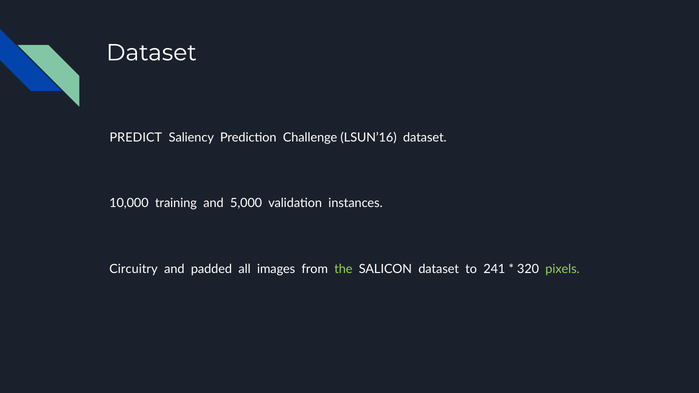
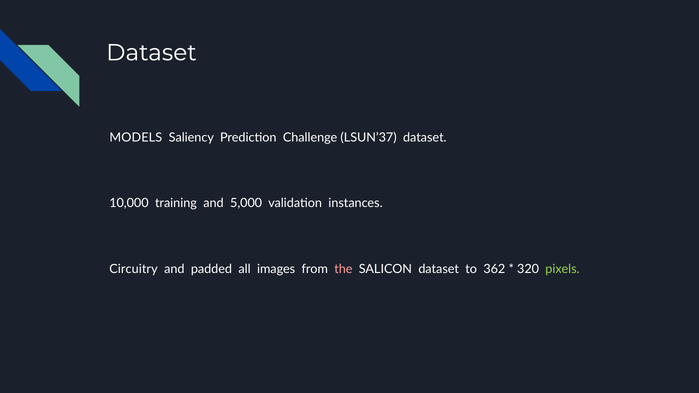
PREDICT: PREDICT -> MODELS (136, 138)
LSUN’16: LSUN’16 -> LSUN’37 (369, 138)
the colour: light green -> pink (343, 269)
241: 241 -> 362 (494, 269)
